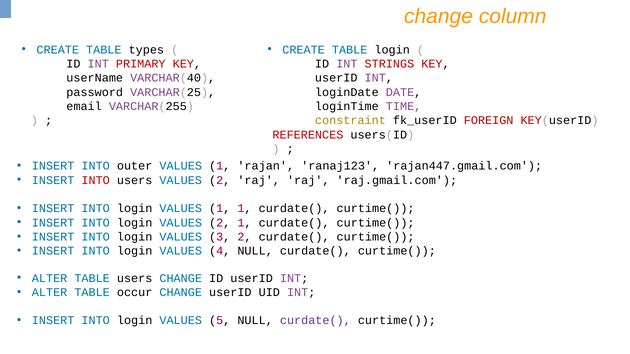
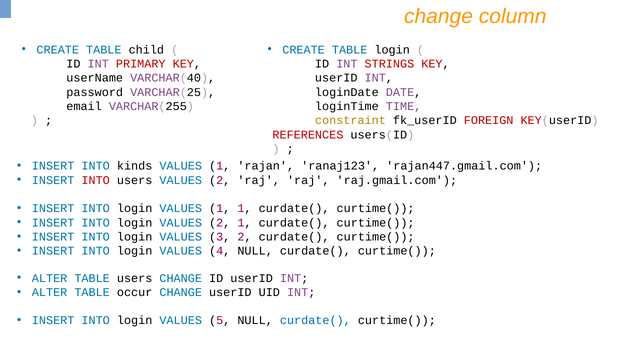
types: types -> child (146, 50)
outer: outer -> kinds (135, 166)
curdate( colour: purple -> blue (315, 321)
